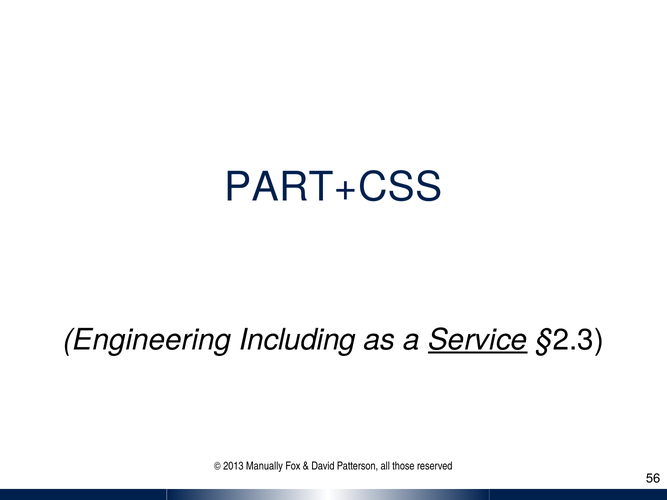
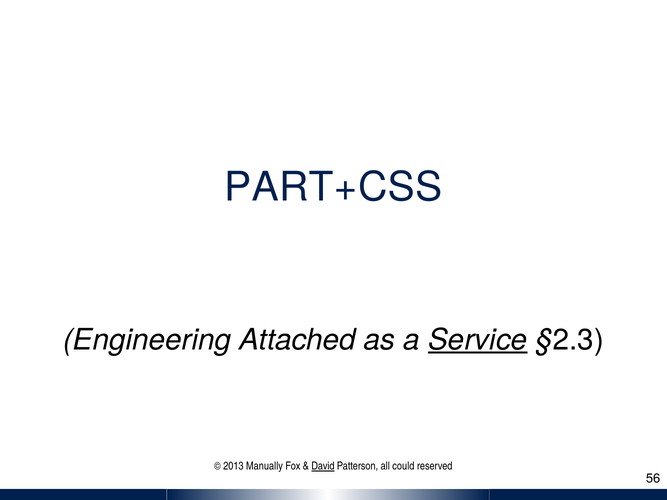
Including: Including -> Attached (298, 340)
David underline: none -> present (323, 466)
those: those -> could (403, 466)
